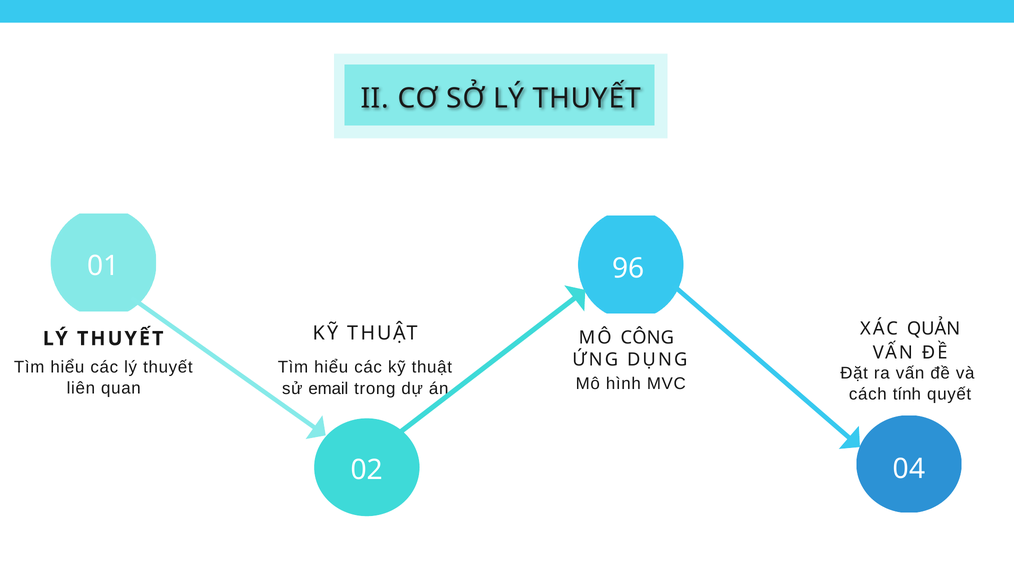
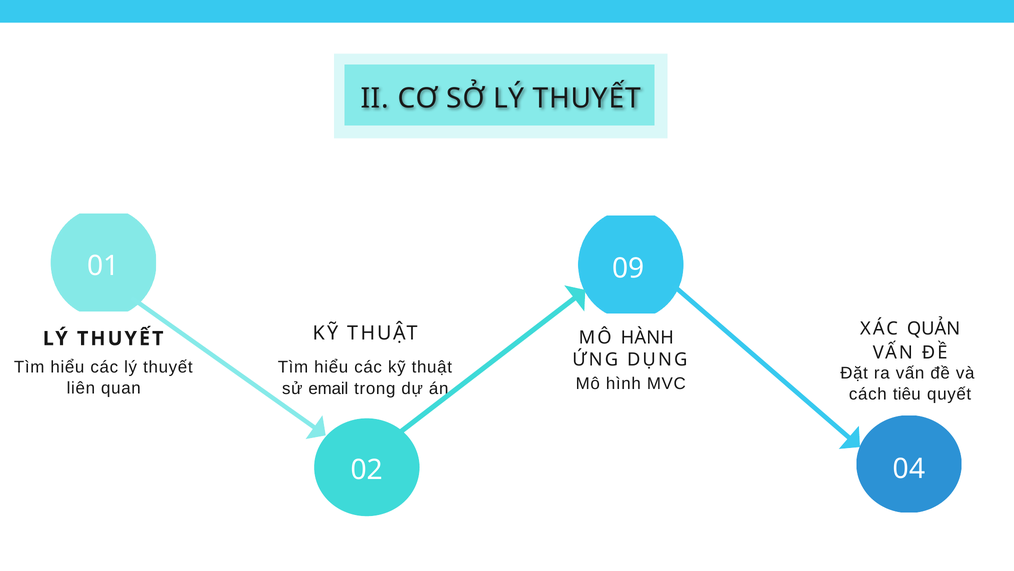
96: 96 -> 09 (628, 268)
CÔNG: CÔNG -> HÀNH (647, 337)
tính: tính -> tiêu (907, 394)
